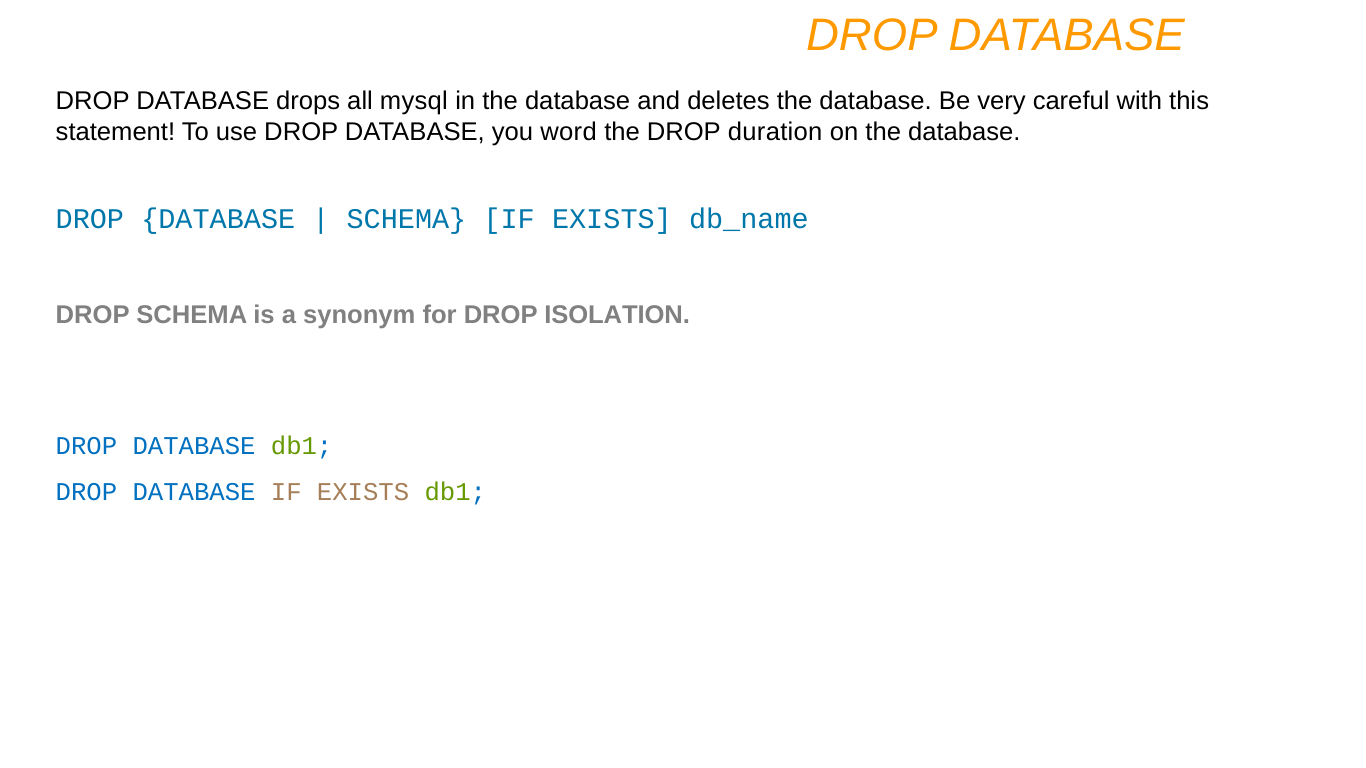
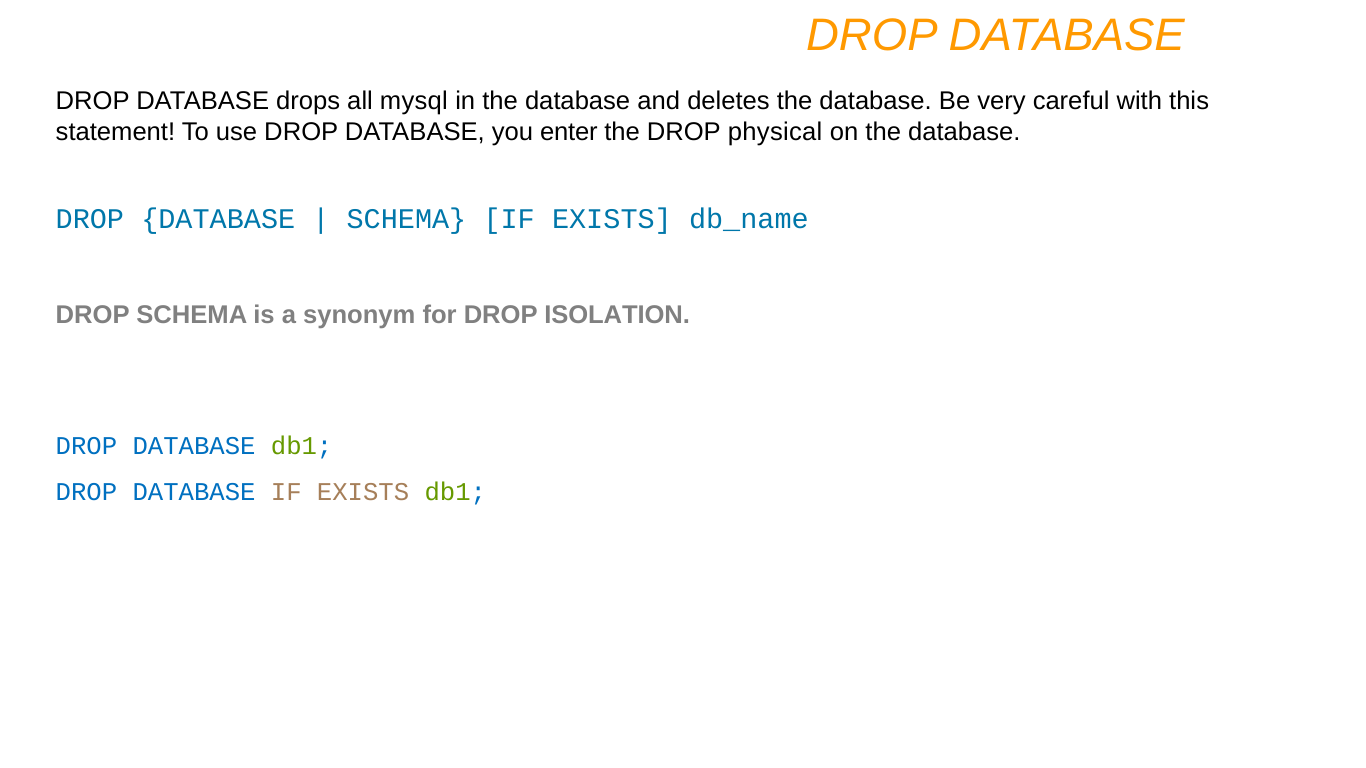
word: word -> enter (569, 132)
duration: duration -> physical (775, 132)
